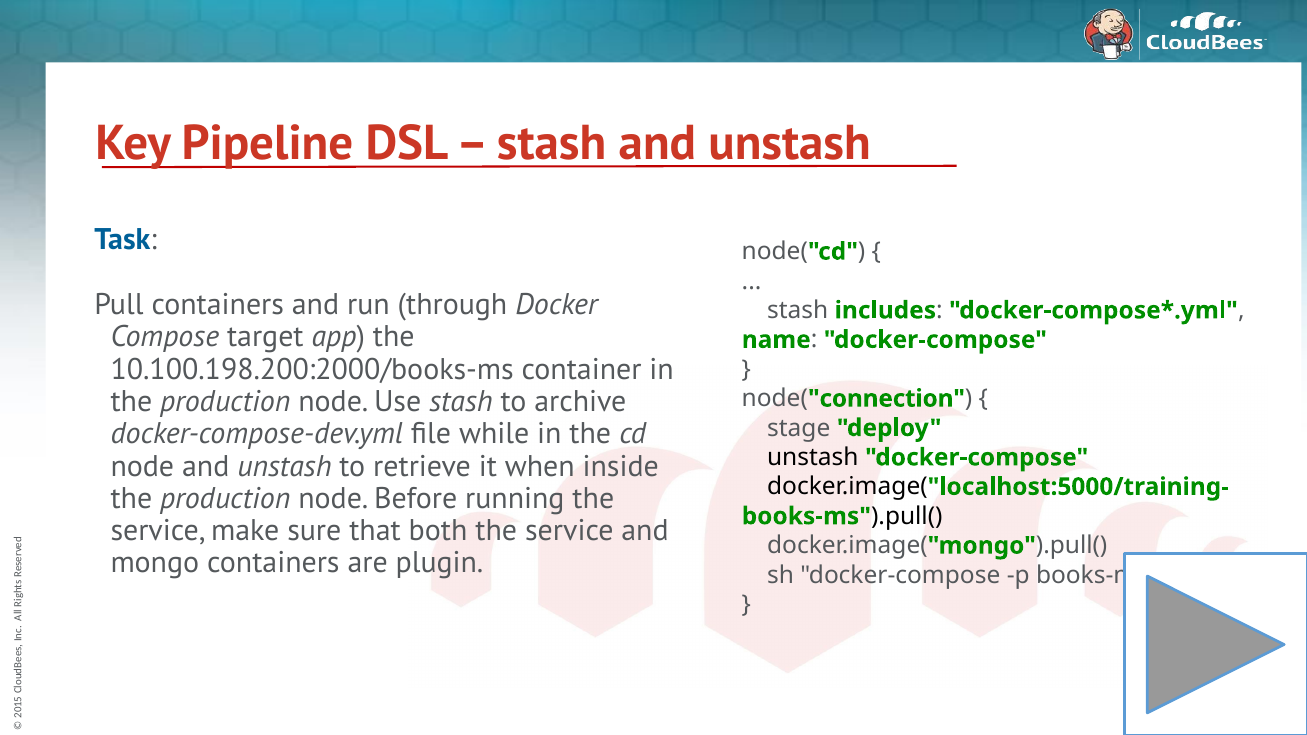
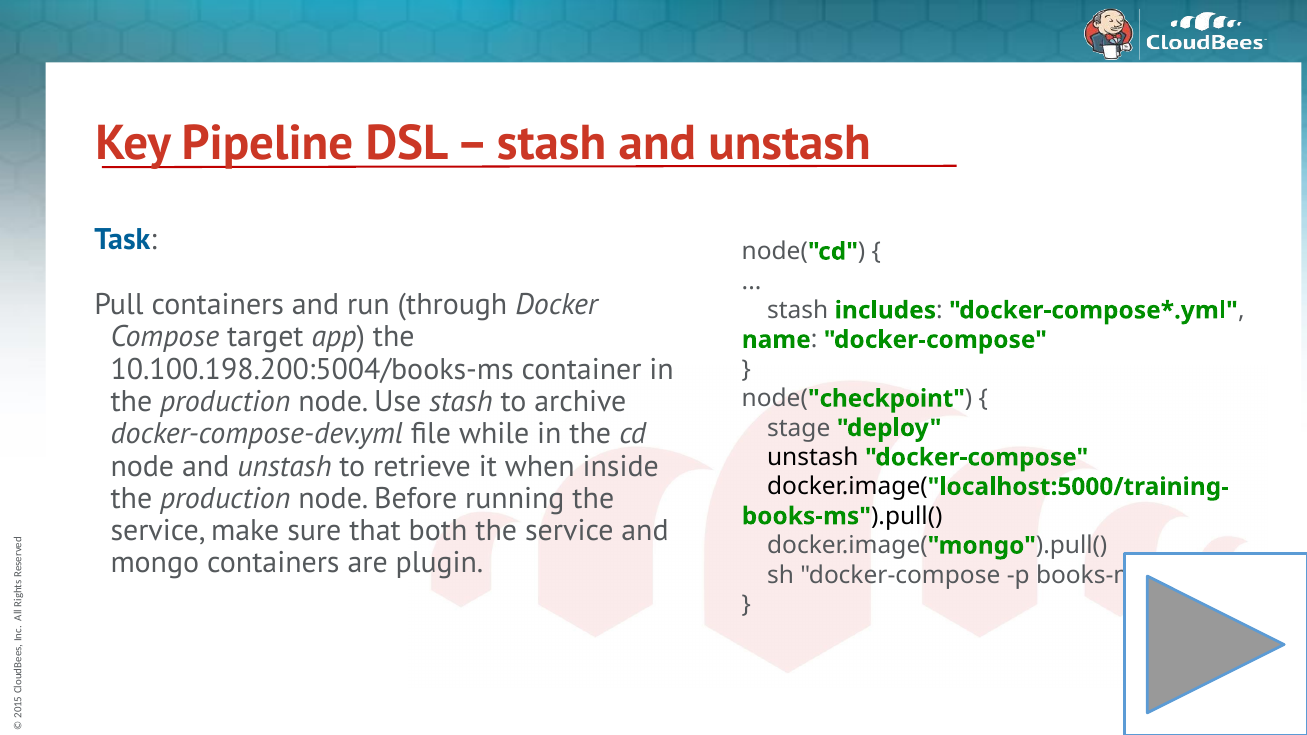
10.100.198.200:2000/books-ms: 10.100.198.200:2000/books-ms -> 10.100.198.200:5004/books-ms (312, 369)
connection: connection -> checkpoint (886, 399)
